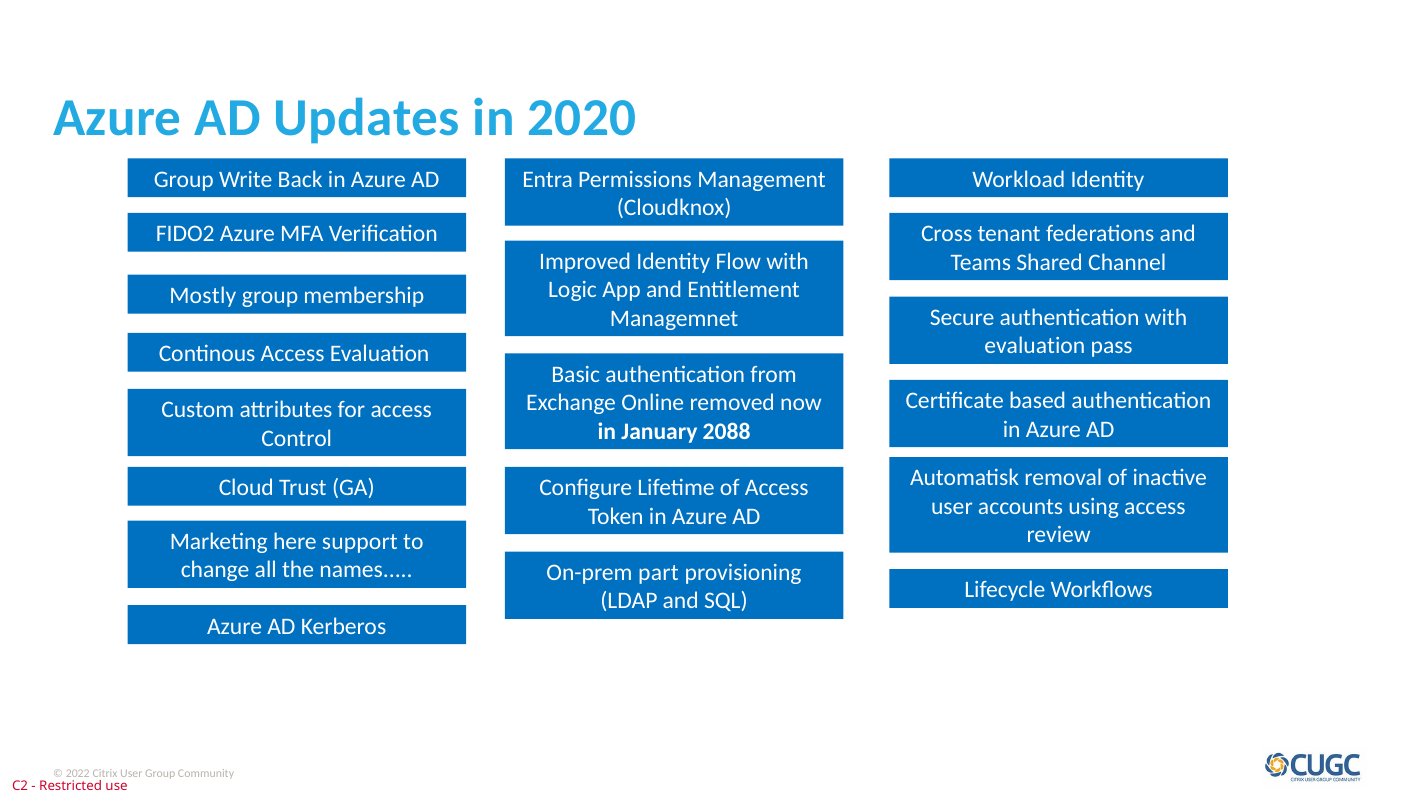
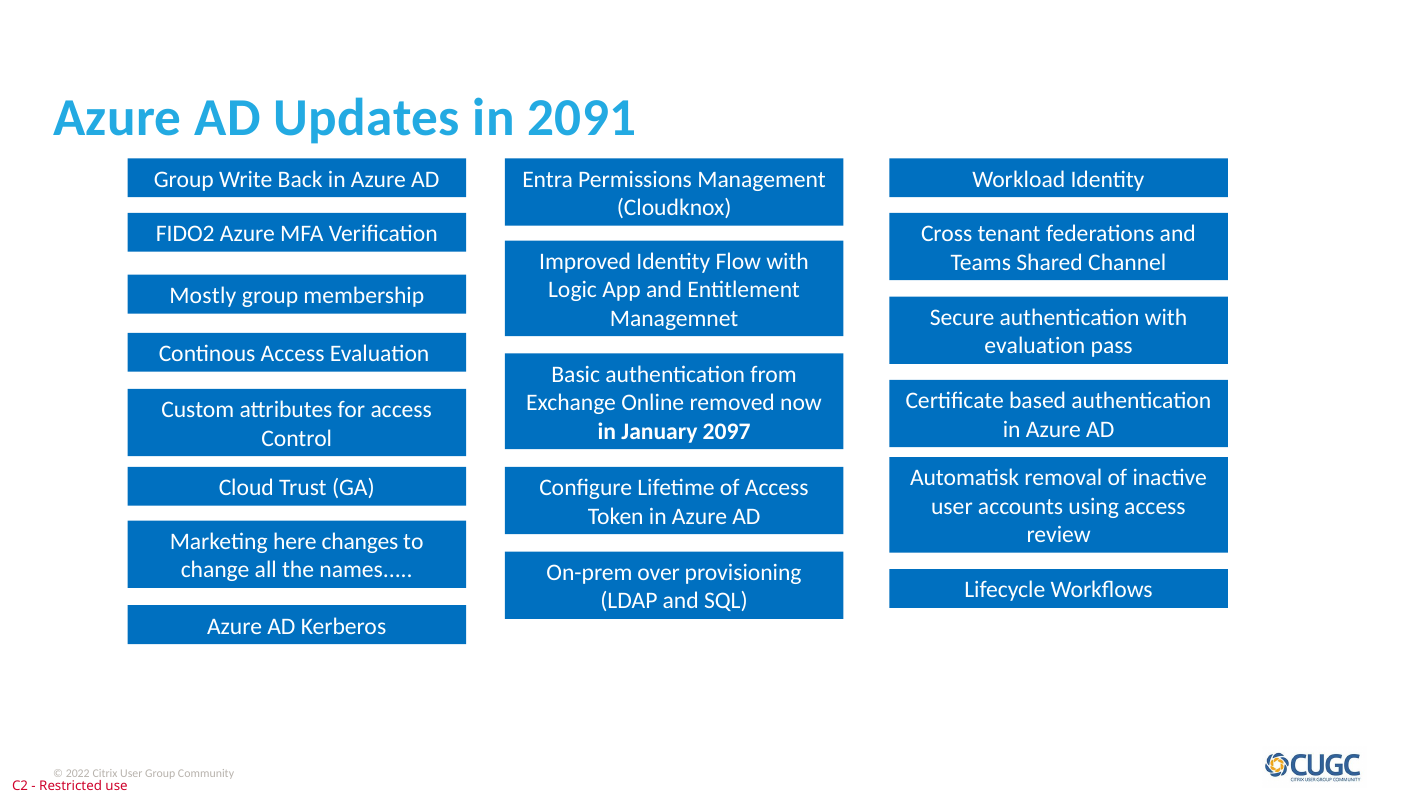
2020: 2020 -> 2091 (582, 118)
2088: 2088 -> 2097 (727, 431)
support: support -> changes (360, 542)
part: part -> over (659, 573)
